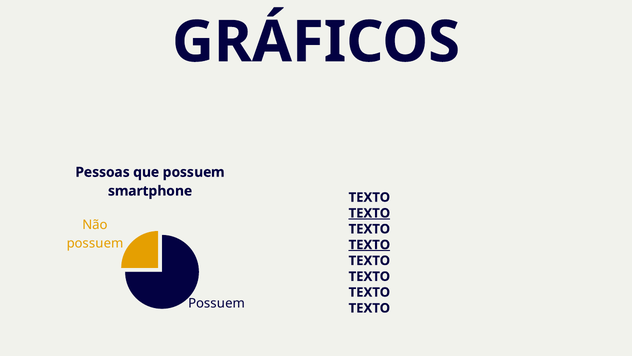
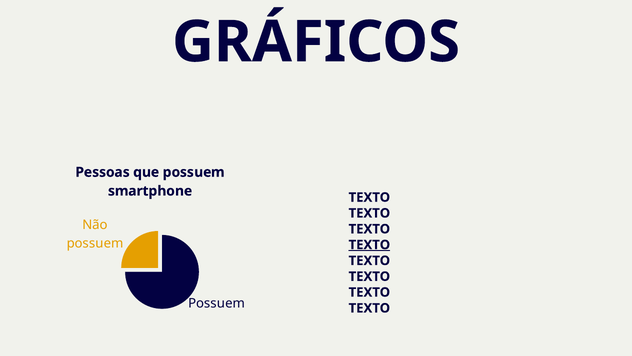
TEXTO underline: present -> none (369, 213)
